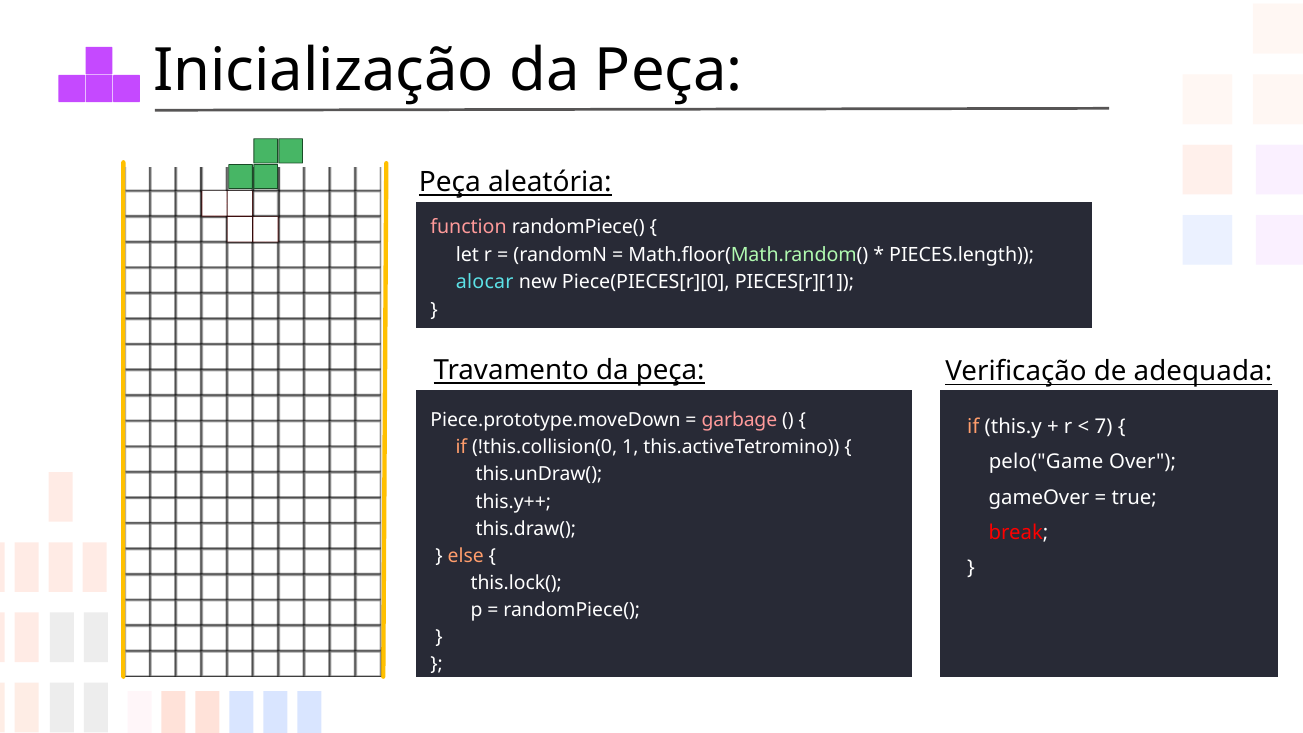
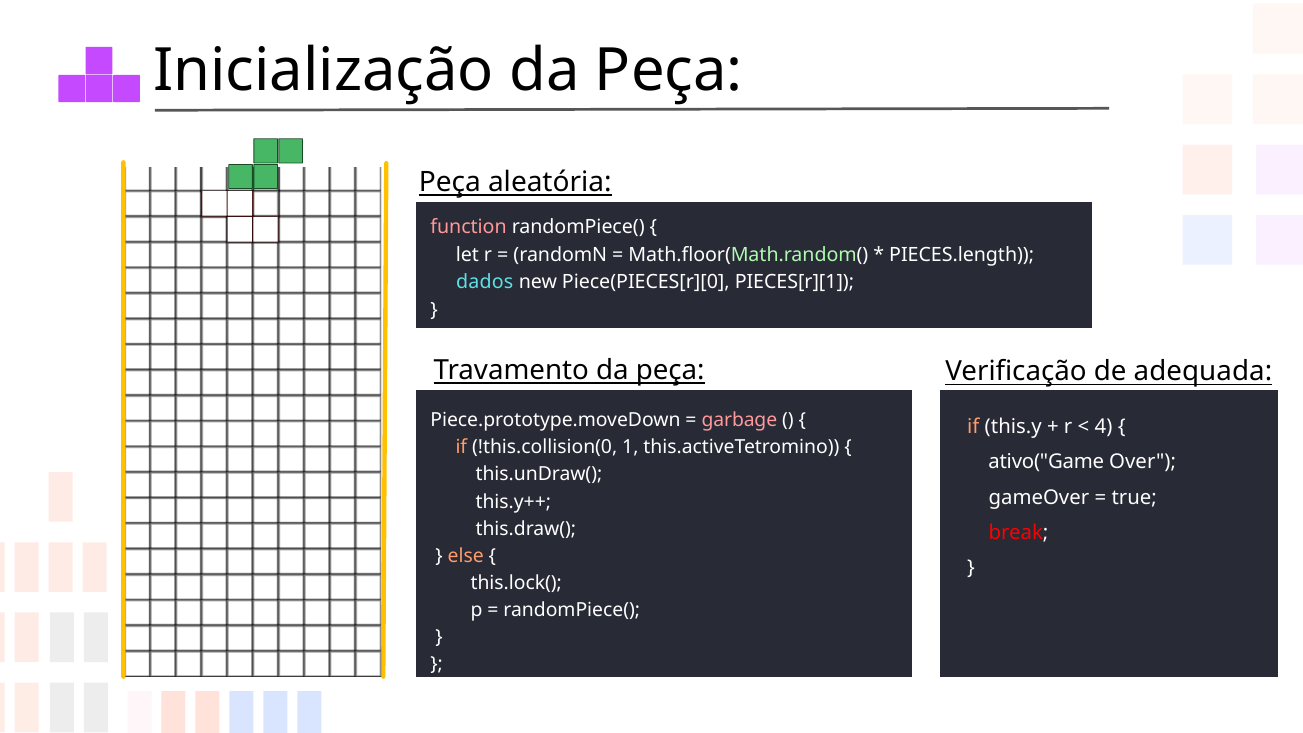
alocar: alocar -> dados (485, 282)
7: 7 -> 4 (1104, 427)
pelo("Game: pelo("Game -> ativo("Game (1046, 462)
